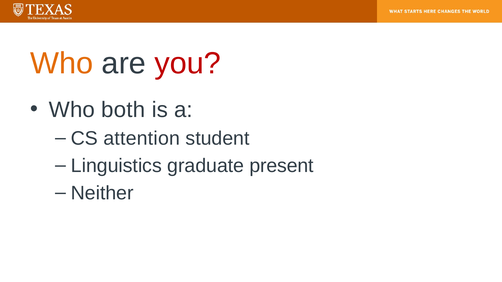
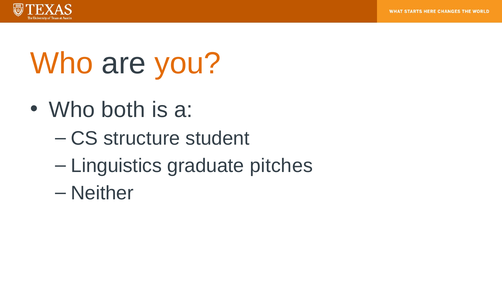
you colour: red -> orange (188, 63)
attention: attention -> structure (142, 139)
present: present -> pitches (281, 166)
